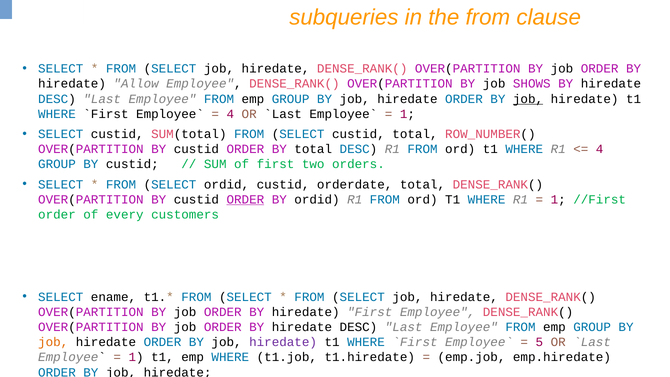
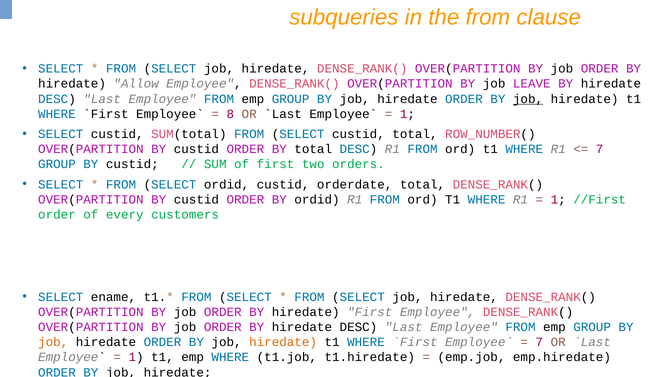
SHOWS: SHOWS -> LEAVE (532, 84)
4: 4 -> 8 (230, 114)
4: 4 -> 7 (600, 149)
ORDER underline: present -> none (245, 199)
hiredate colour: purple -> orange (283, 342)
5: 5 -> 7 (539, 342)
